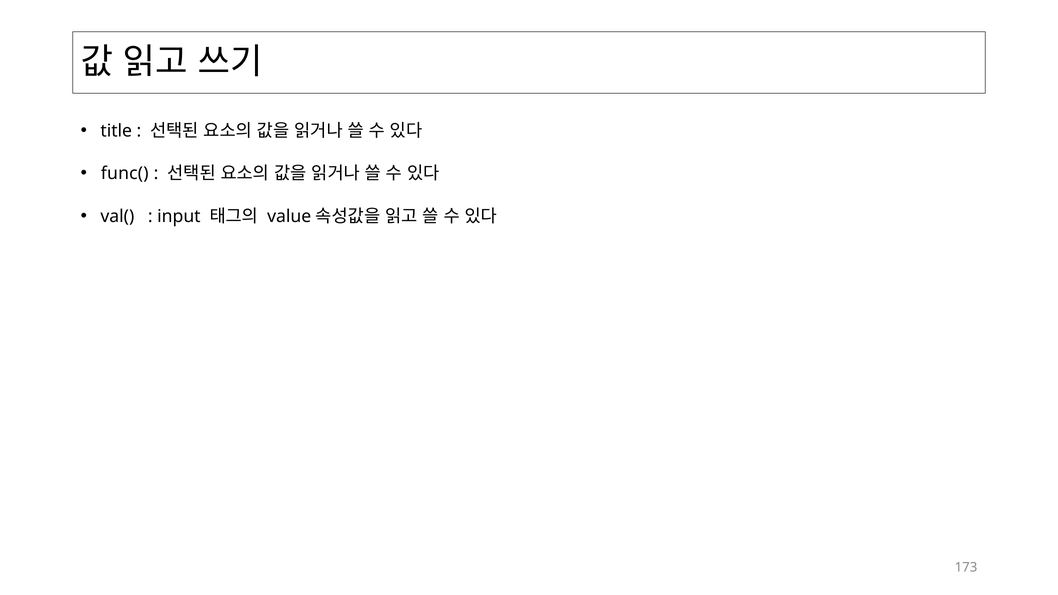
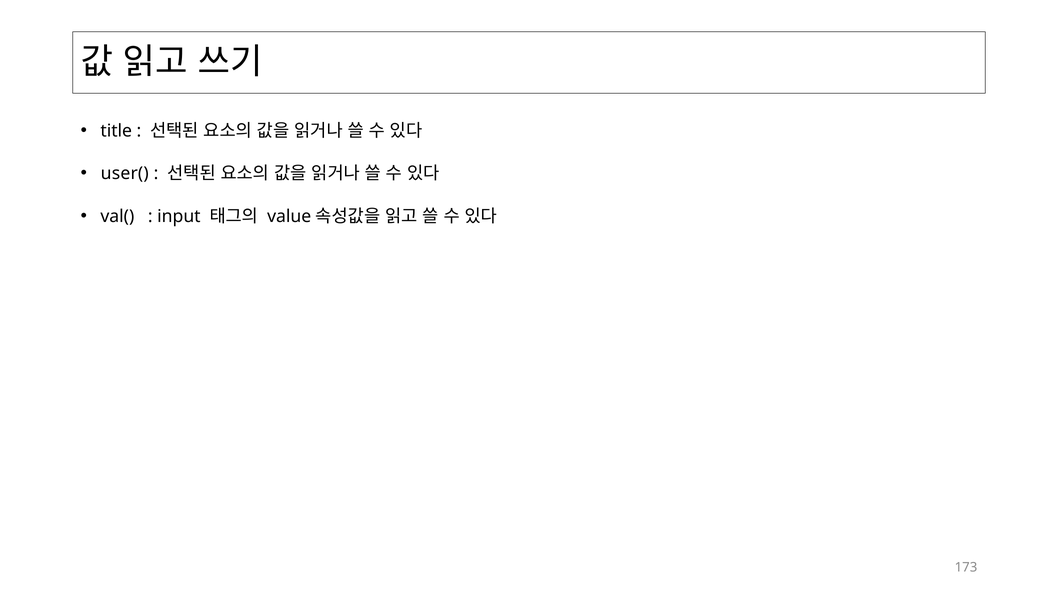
func(: func( -> user( (125, 174)
